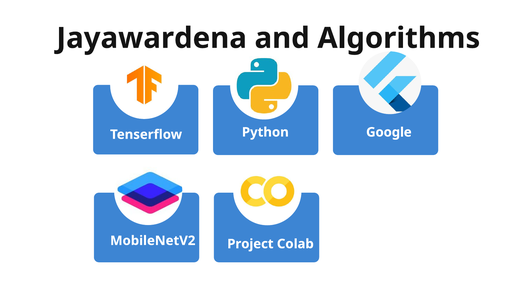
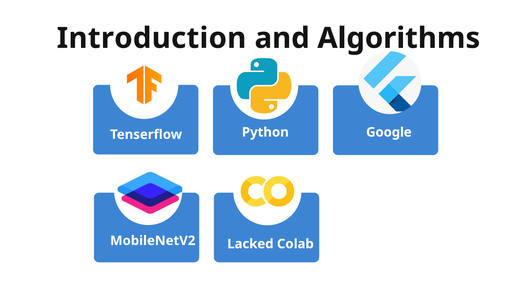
Jayawardena: Jayawardena -> Introduction (152, 38)
Project: Project -> Lacked (250, 244)
